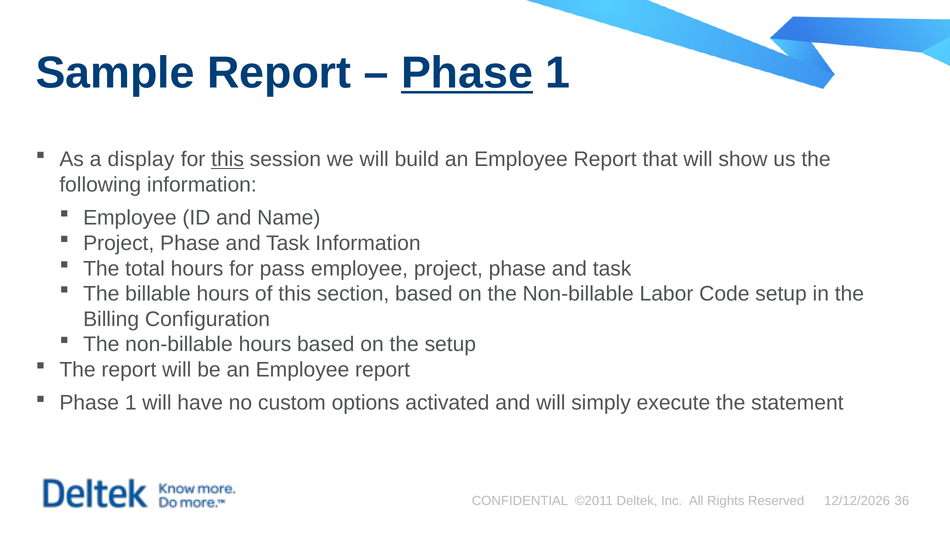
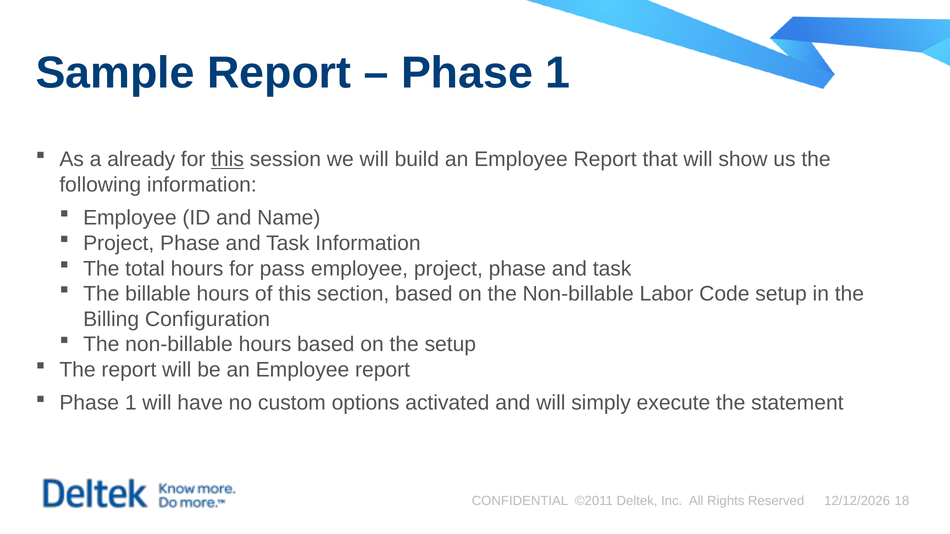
Phase underline: present -> none (467, 73)
display: display -> already (141, 160)
36: 36 -> 18 (902, 501)
